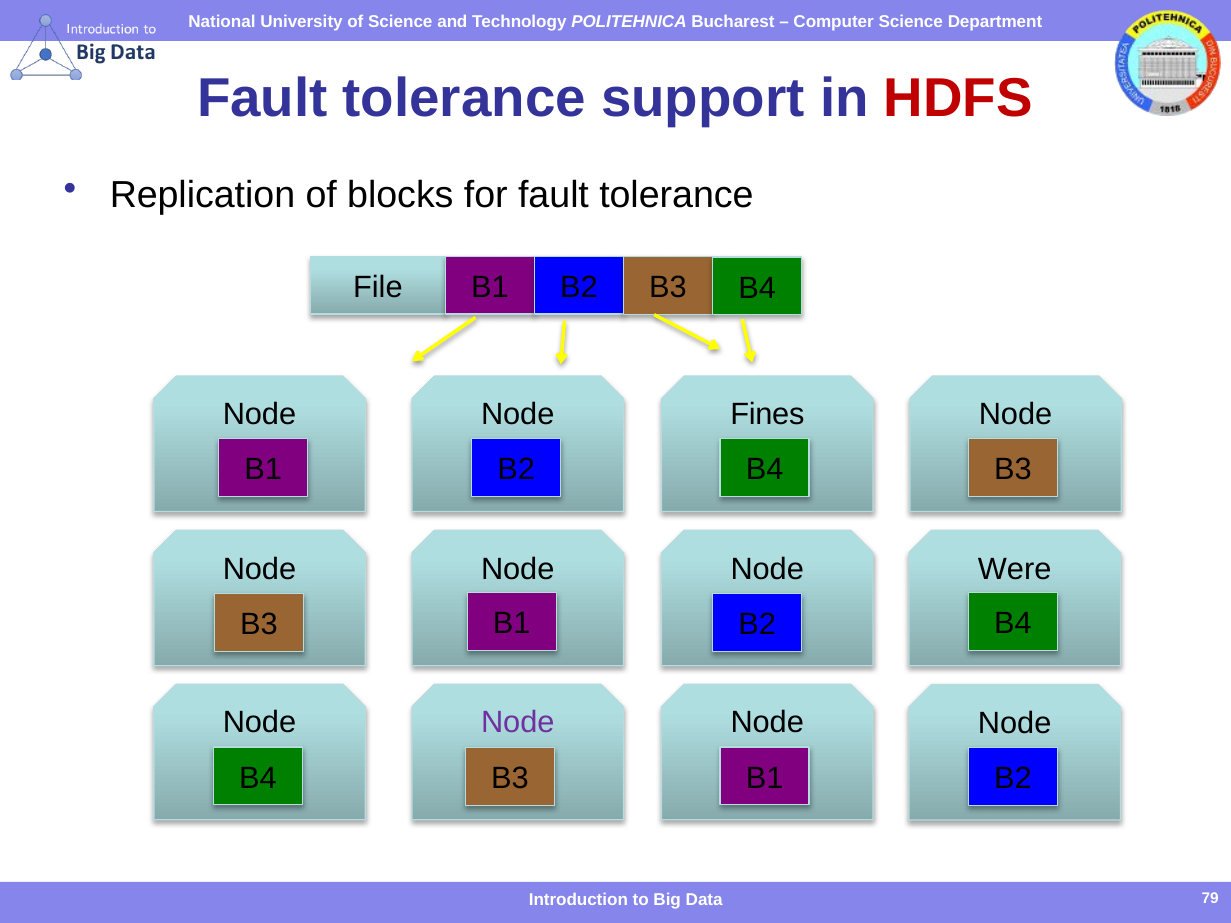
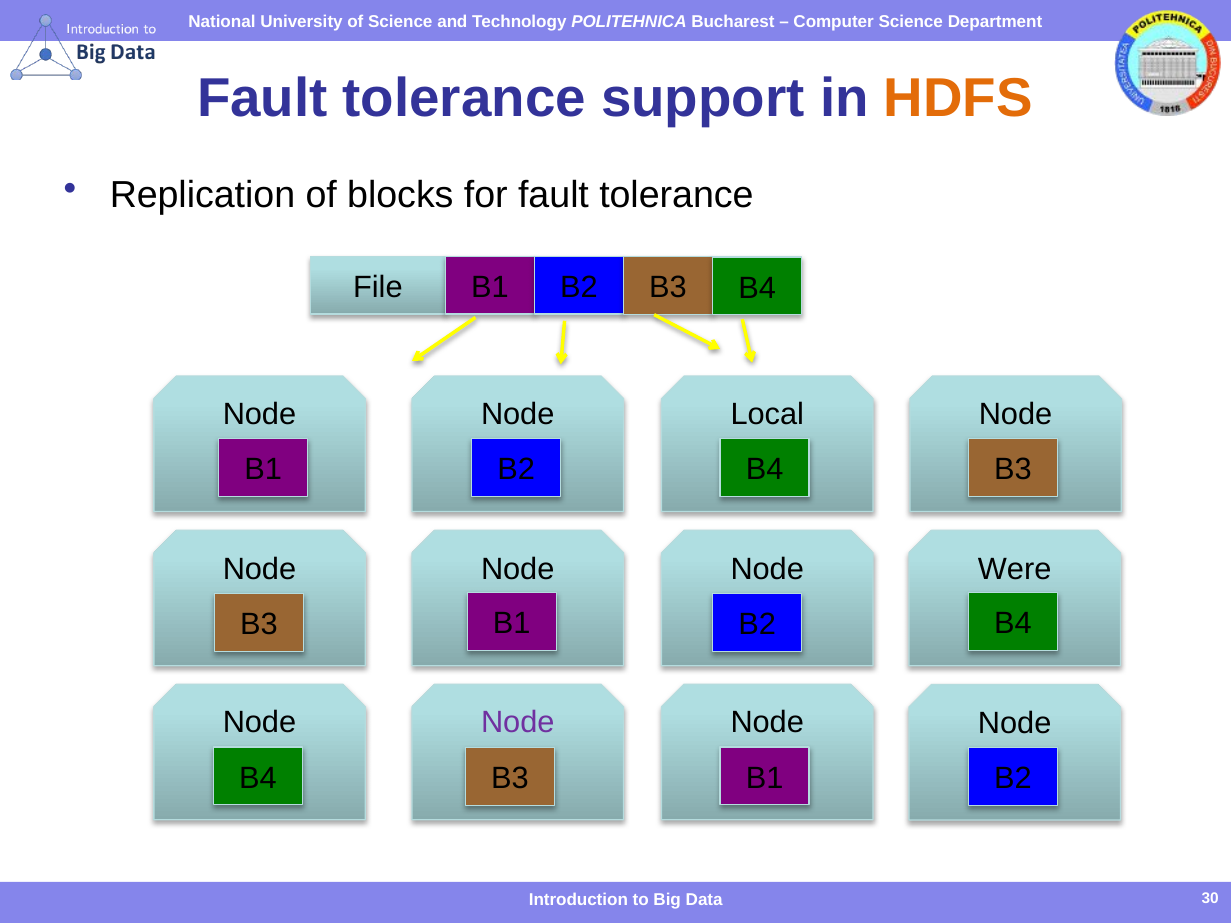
HDFS colour: red -> orange (958, 98)
Fines: Fines -> Local (767, 415)
79: 79 -> 30 (1210, 899)
